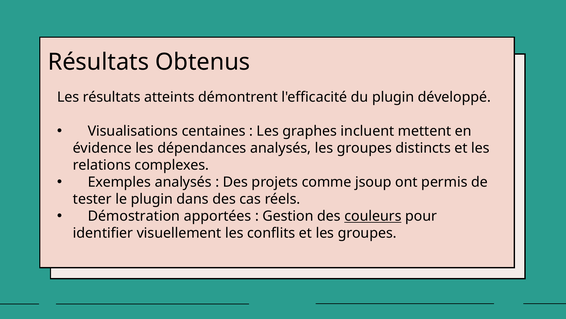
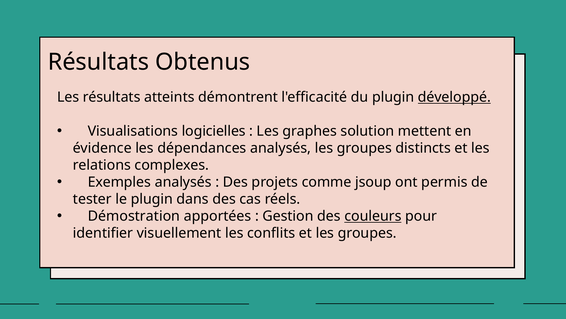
développé underline: none -> present (454, 97)
centaines: centaines -> logicielles (214, 131)
incluent: incluent -> solution (367, 131)
